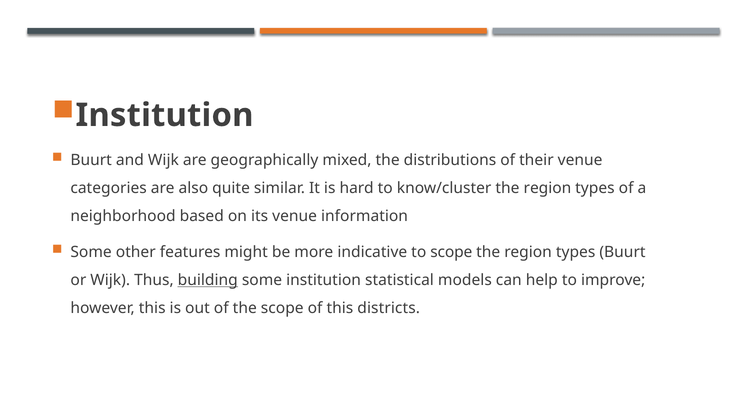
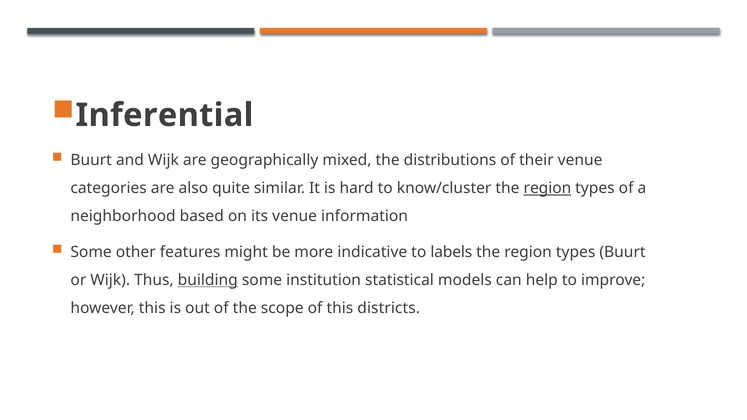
Institution: Institution -> Inferential (164, 115)
region underline: none -> present (547, 188)
to scope: scope -> labels (451, 252)
